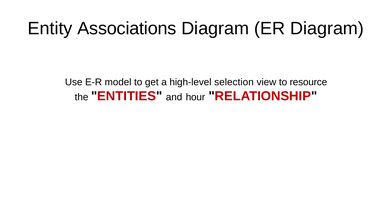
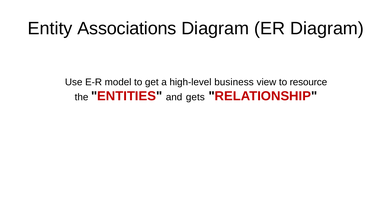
selection: selection -> business (234, 82)
hour: hour -> gets (195, 97)
